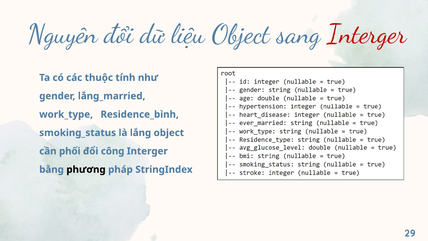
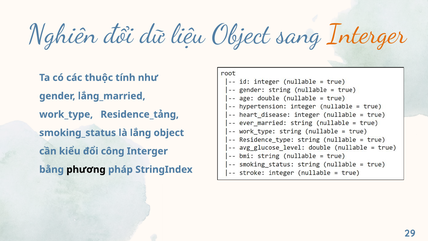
Nguyên: Nguyên -> Nghiên (63, 34)
Interger colour: red -> orange (367, 34)
Residence_bình: Residence_bình -> Residence_tảng (140, 114)
phối: phối -> kiểu (70, 151)
